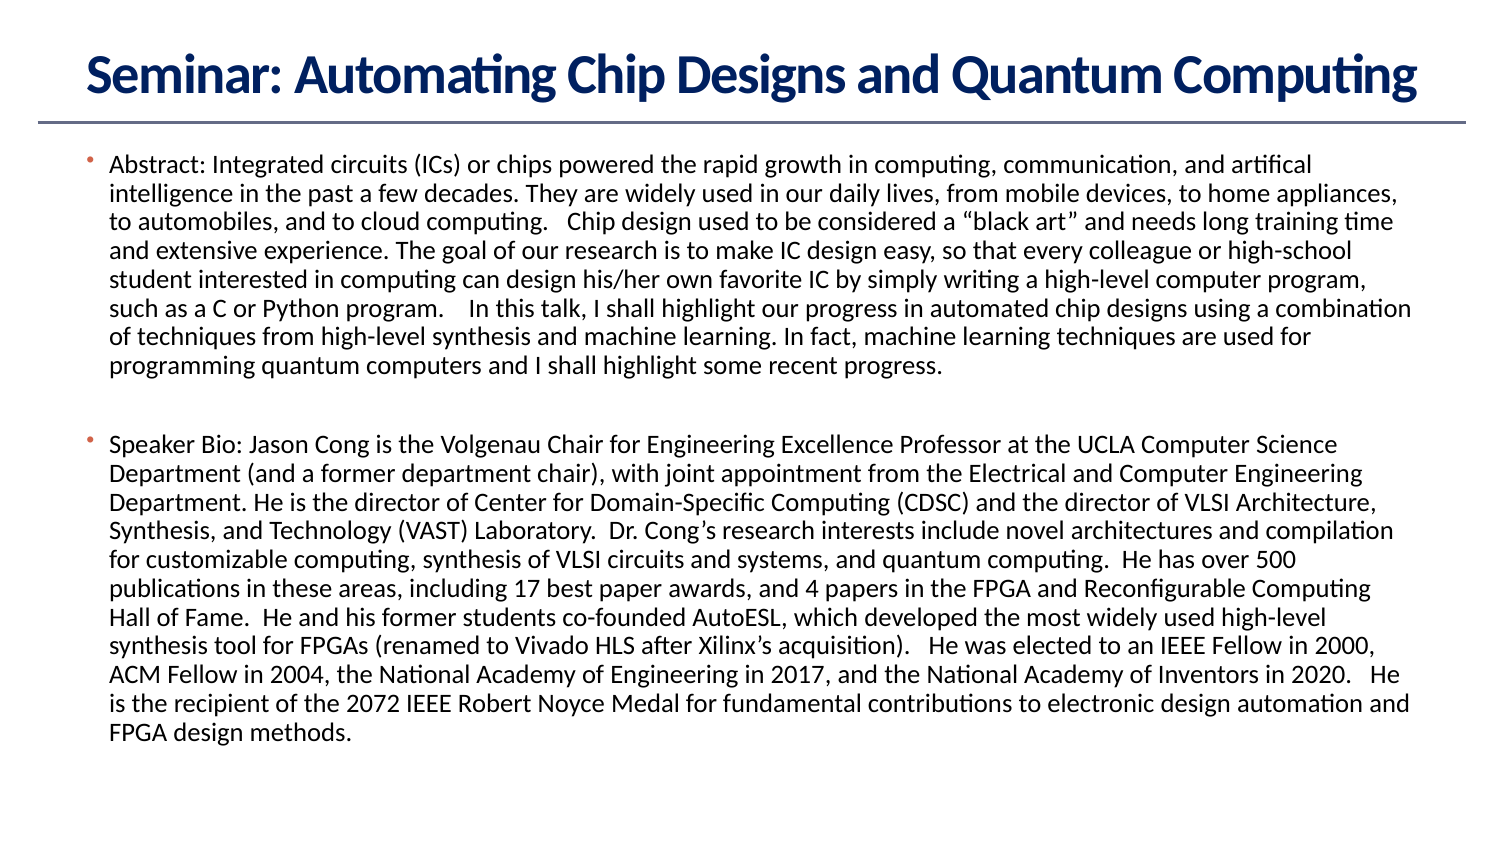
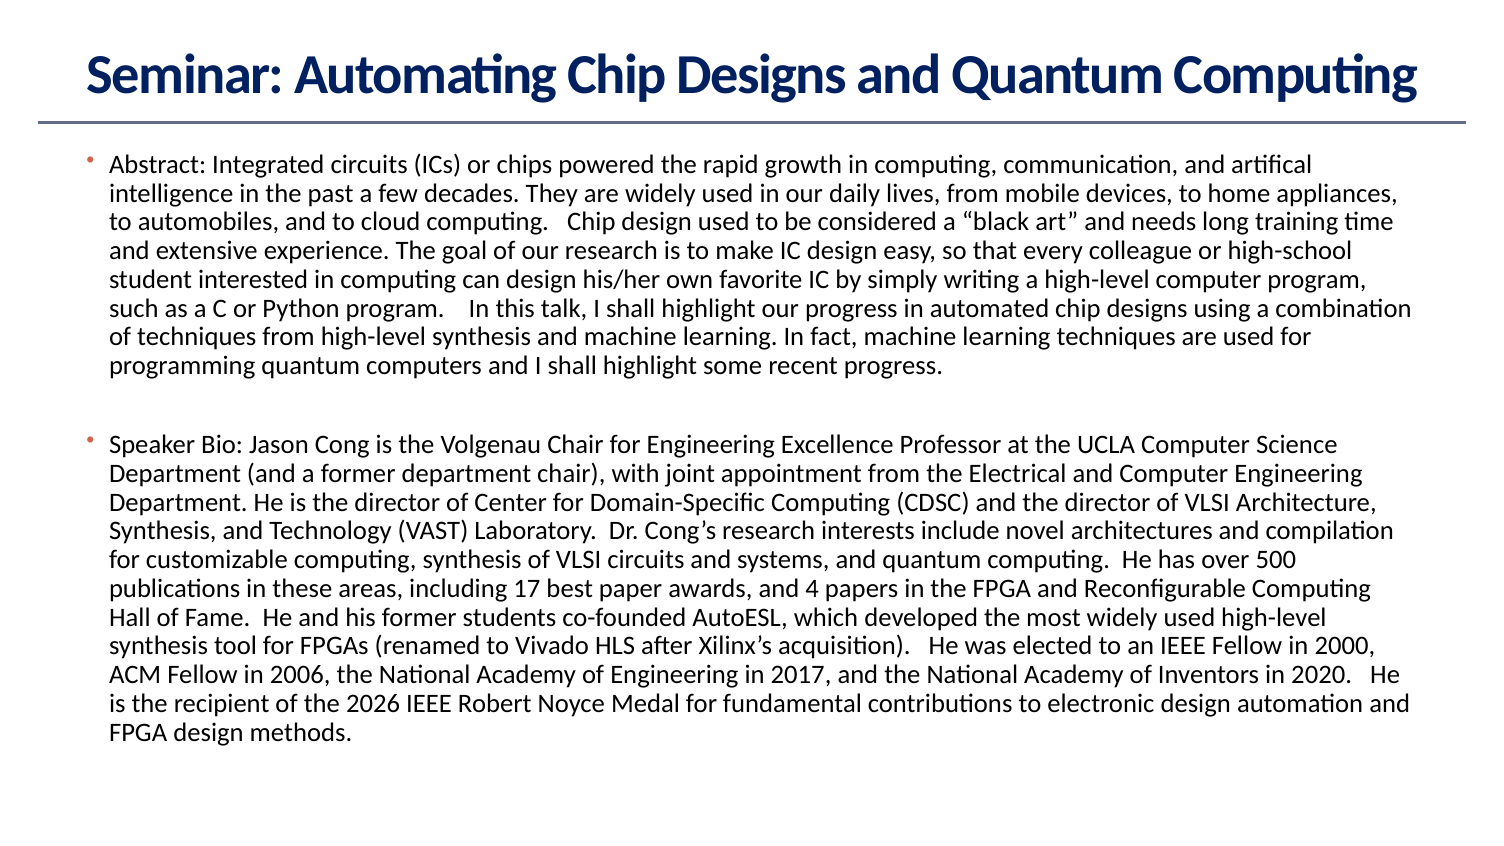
2004: 2004 -> 2006 (300, 675)
2072: 2072 -> 2026 (373, 704)
